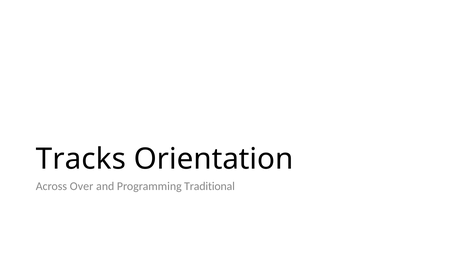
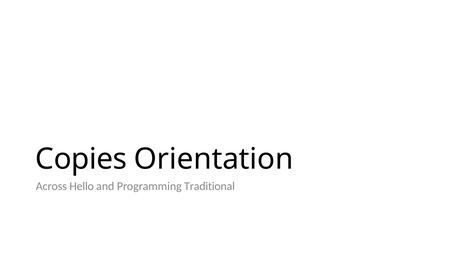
Tracks: Tracks -> Copies (81, 159)
Over: Over -> Hello (82, 186)
